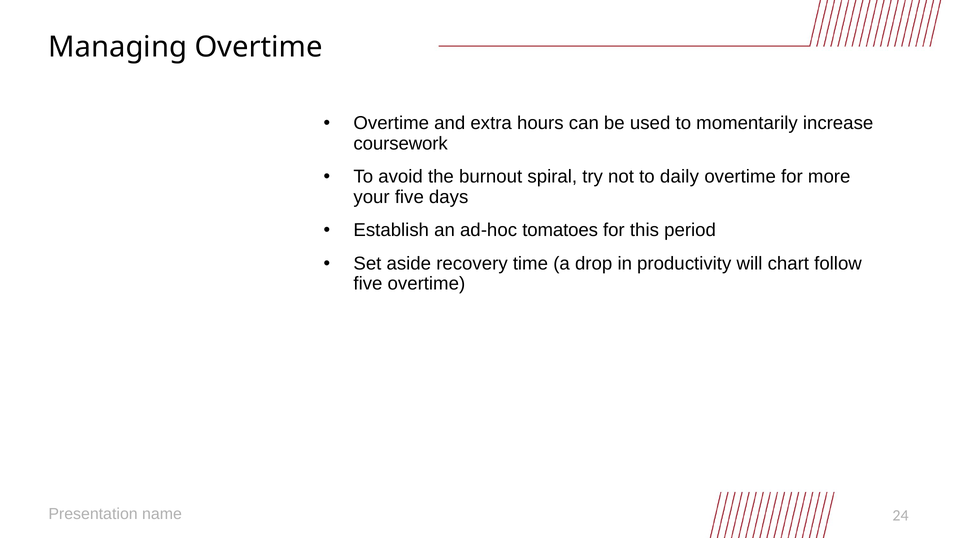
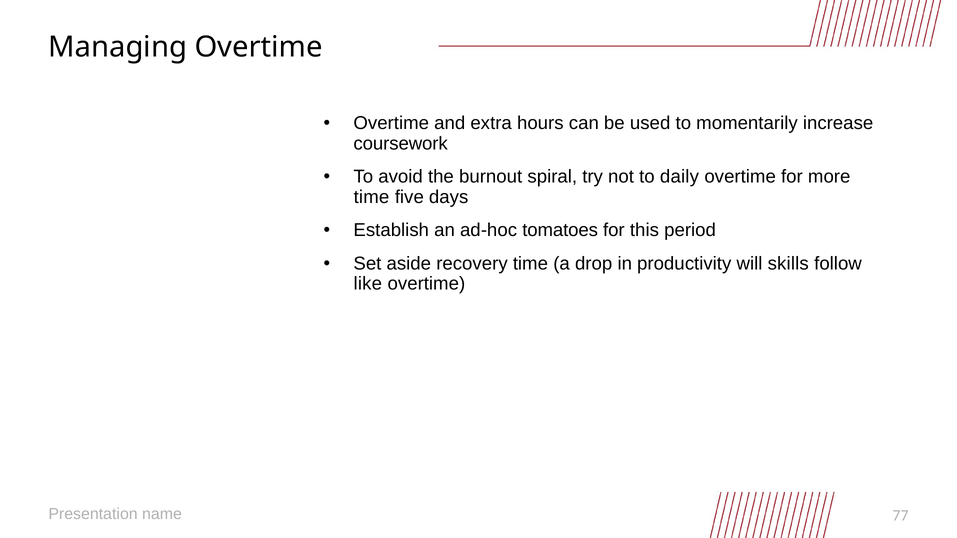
your: your -> time (371, 197)
chart: chart -> skills (788, 264)
five: five -> like (368, 284)
24: 24 -> 77 (901, 516)
